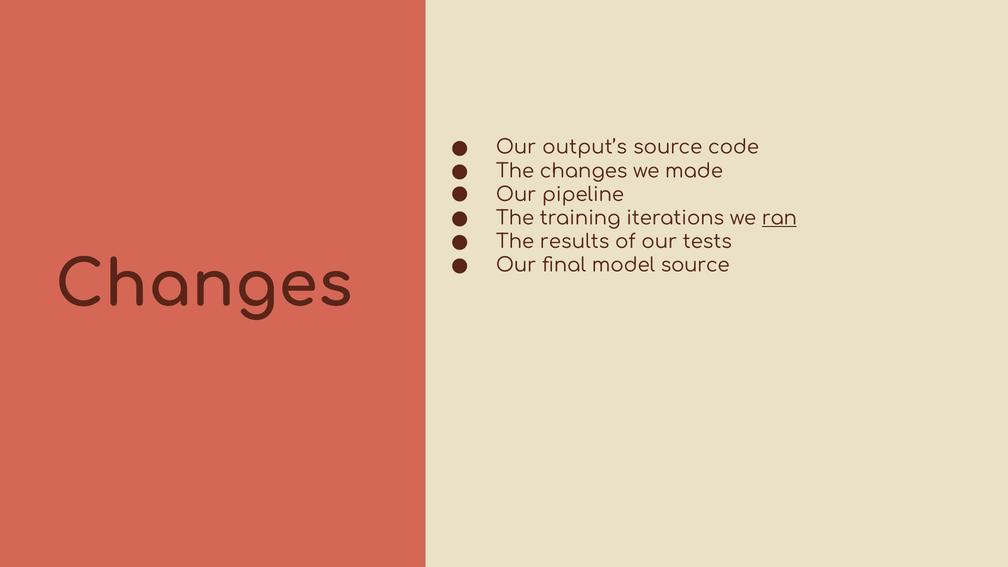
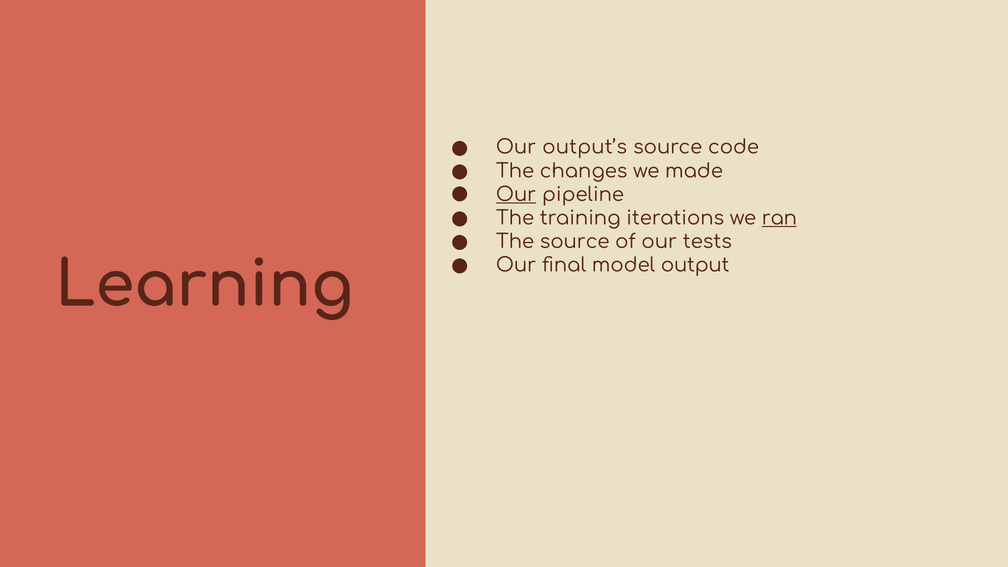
Our underline: none -> present (516, 195)
The results: results -> source (575, 242)
model source: source -> output (695, 265)
Changes: Changes -> Learning (204, 285)
